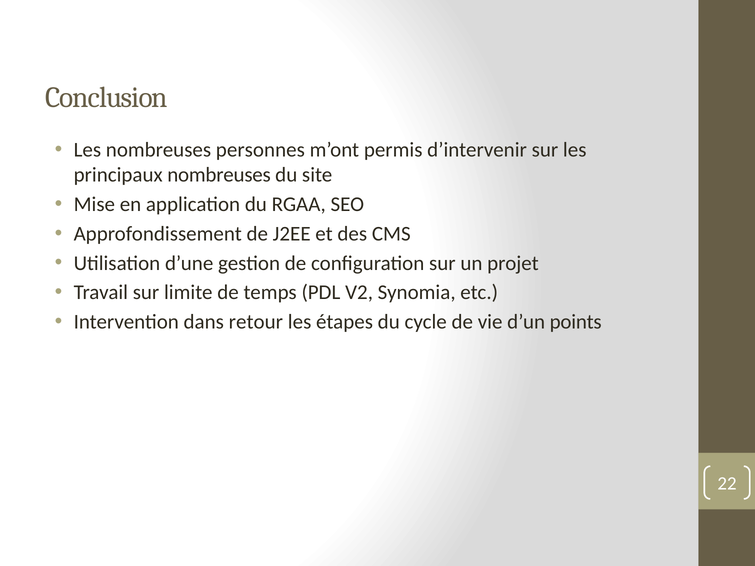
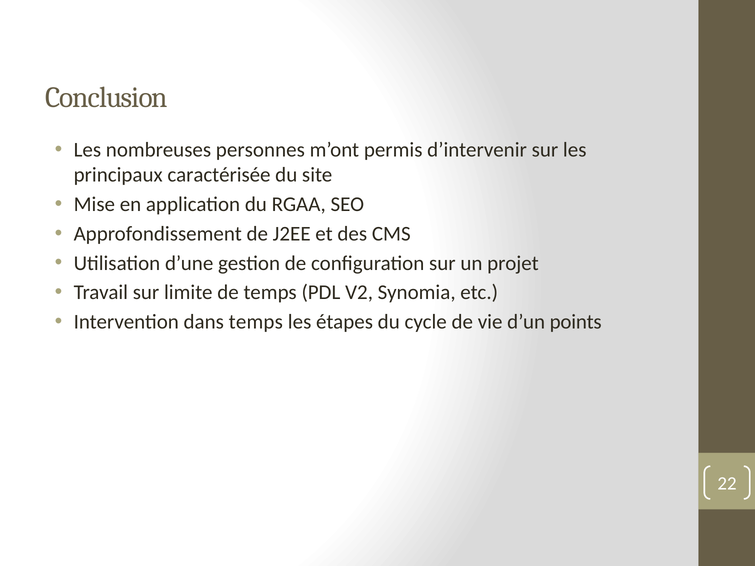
principaux nombreuses: nombreuses -> caractérisée (219, 175)
dans retour: retour -> temps (256, 322)
